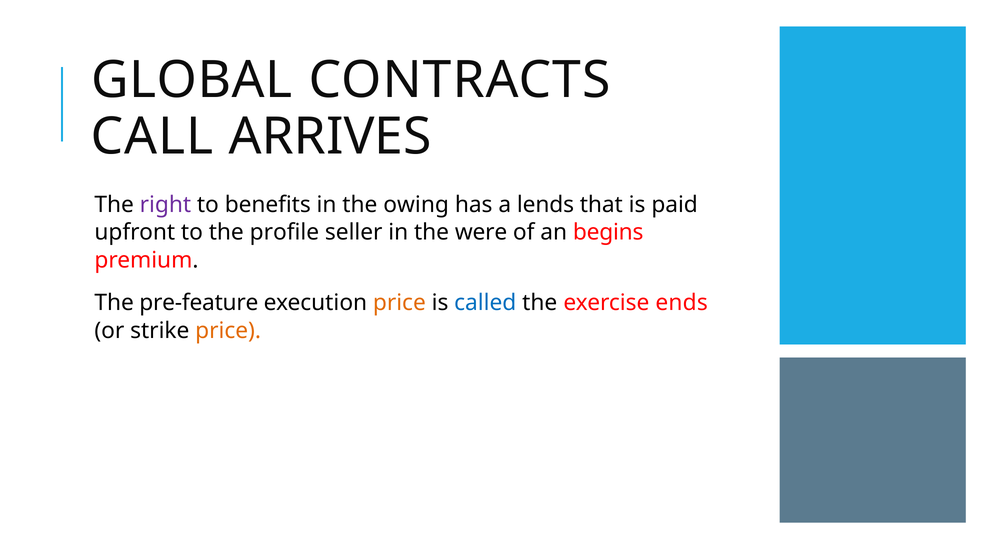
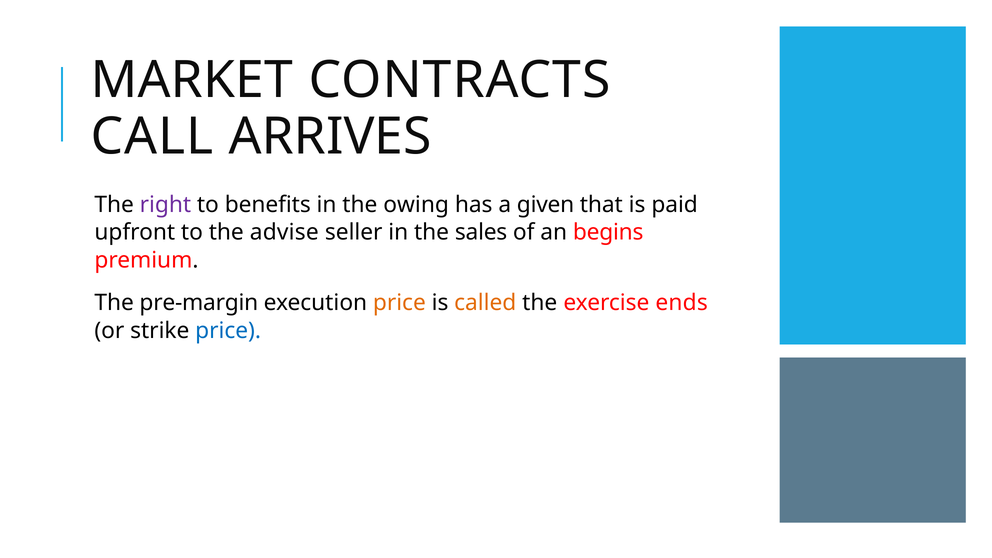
GLOBAL: GLOBAL -> MARKET (192, 80)
lends: lends -> given (546, 205)
profile: profile -> advise (284, 232)
were: were -> sales (481, 232)
pre-feature: pre-feature -> pre-margin (199, 303)
called colour: blue -> orange (485, 303)
price colour: orange -> blue (228, 331)
